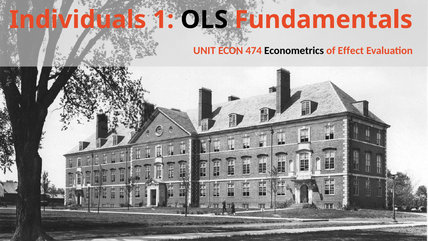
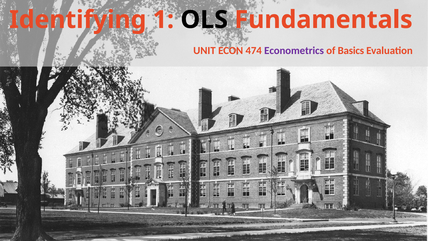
Individuals: Individuals -> Identifying (78, 20)
Econometrics colour: black -> purple (294, 51)
Effect: Effect -> Basics (351, 51)
